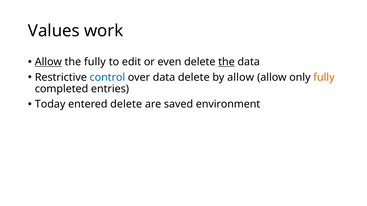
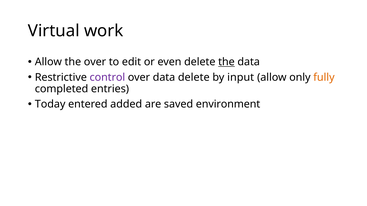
Values: Values -> Virtual (54, 31)
Allow underline: present -> none (48, 62)
the fully: fully -> over (95, 62)
control colour: blue -> purple (107, 77)
by allow: allow -> input (241, 77)
entered delete: delete -> added (126, 104)
